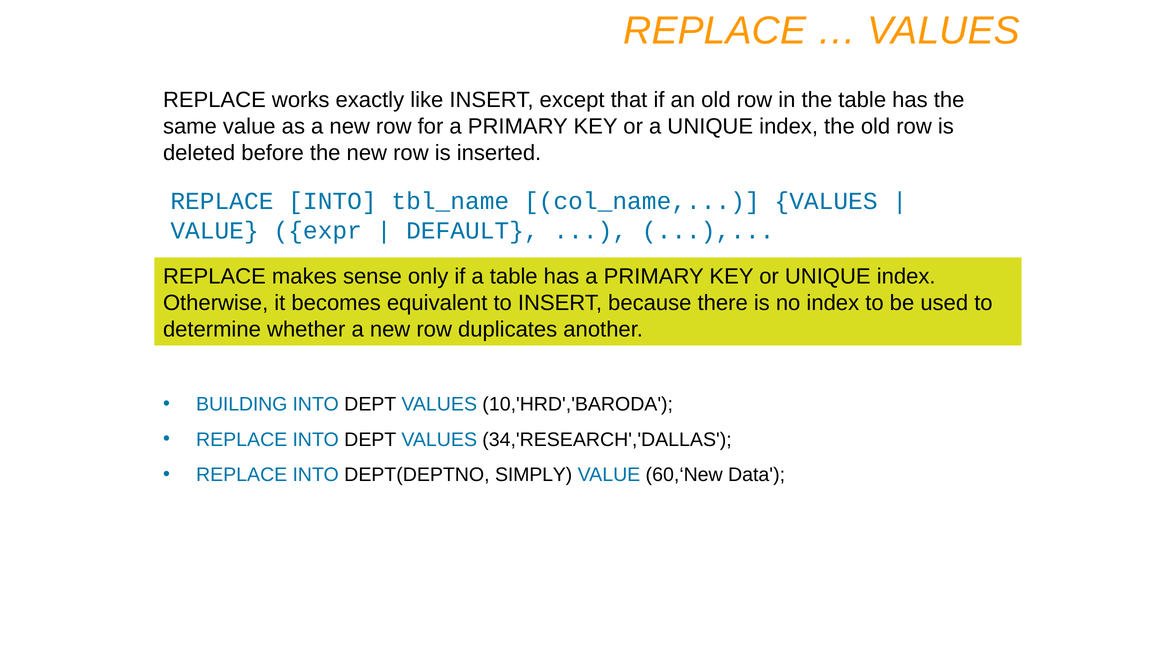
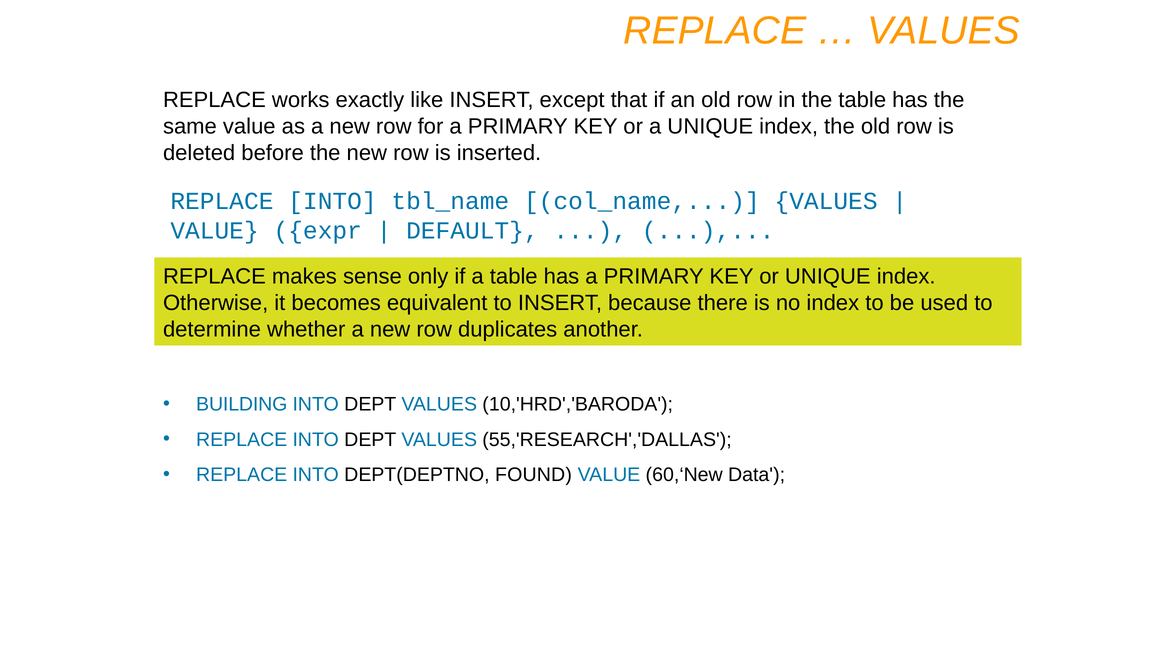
34,'RESEARCH','DALLAS: 34,'RESEARCH','DALLAS -> 55,'RESEARCH','DALLAS (607, 439)
SIMPLY: SIMPLY -> FOUND (533, 475)
